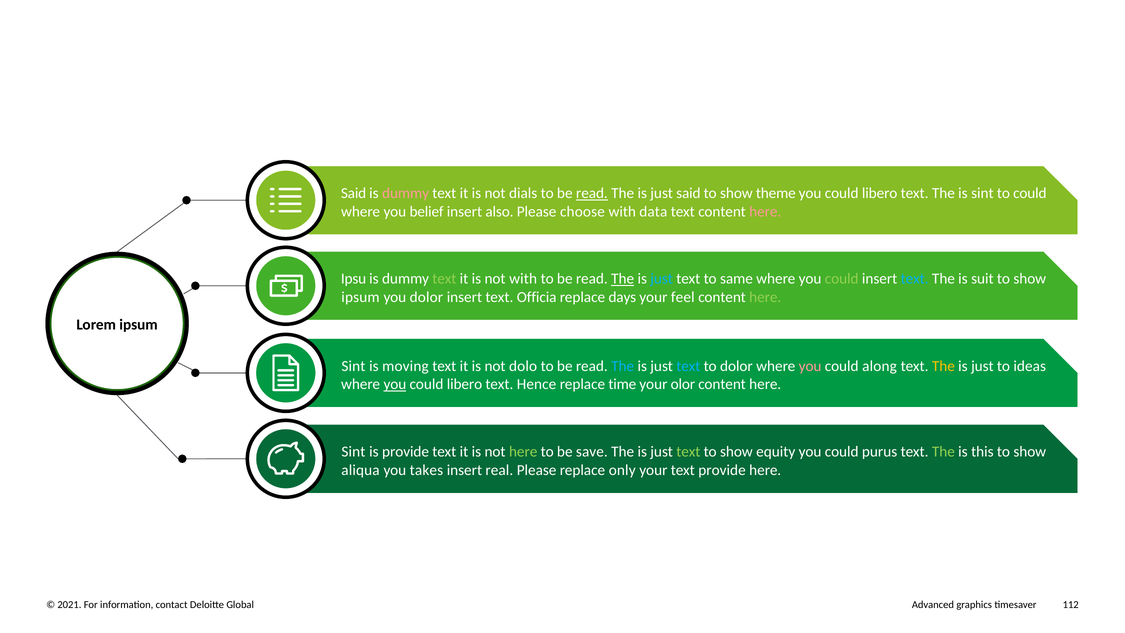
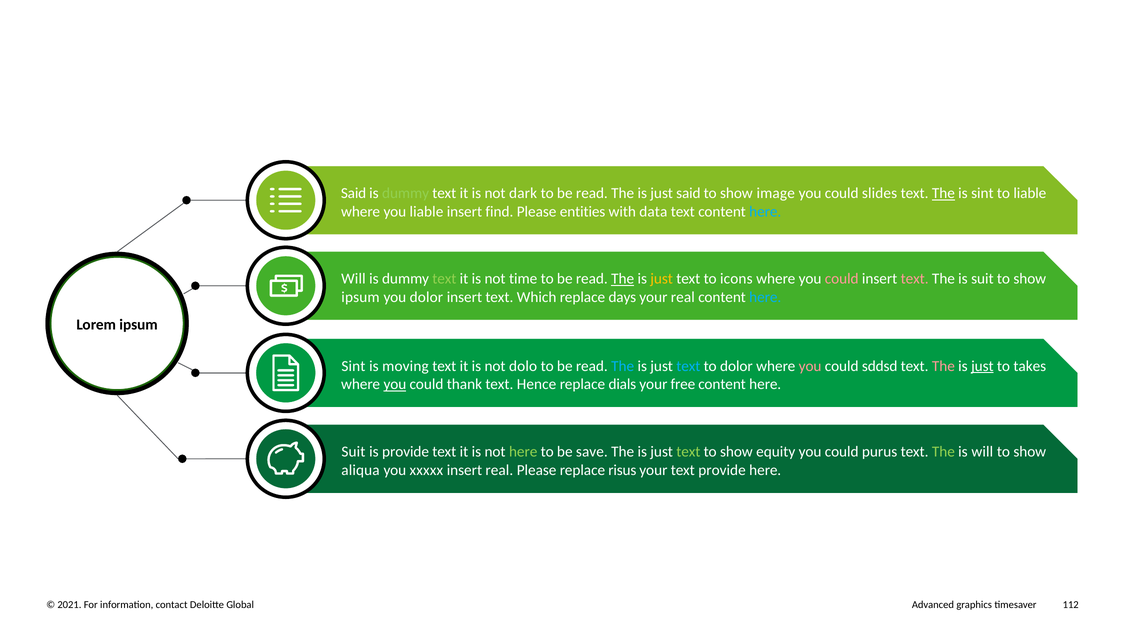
dummy colour: pink -> light green (406, 193)
dials: dials -> dark (523, 193)
read underline: present -> none (592, 193)
theme: theme -> image (776, 193)
libero: libero -> slides (880, 193)
The underline: none -> present (943, 193)
to could: could -> liable (1030, 193)
you belief: belief -> liable (426, 212)
also: also -> find (499, 212)
choose: choose -> entities (583, 212)
here colour: pink -> light blue (765, 212)
Ipsu: Ipsu -> Will (353, 279)
not with: with -> time (523, 279)
just colour: light blue -> yellow (662, 279)
same: same -> icons (736, 279)
could colour: light green -> pink (842, 279)
text colour: light blue -> pink (915, 279)
Officia: Officia -> Which (537, 297)
your feel: feel -> real (683, 297)
here colour: light green -> light blue (765, 297)
along: along -> sddsd (880, 366)
The colour: yellow -> pink (943, 366)
just underline: none -> present (982, 366)
ideas: ideas -> takes (1030, 366)
libero: libero -> thank (464, 384)
time: time -> dials (622, 384)
olor: olor -> free (683, 384)
Sint: Sint -> Suit (353, 452)
is this: this -> will (982, 452)
takes: takes -> xxxxx (426, 470)
only: only -> risus (622, 470)
